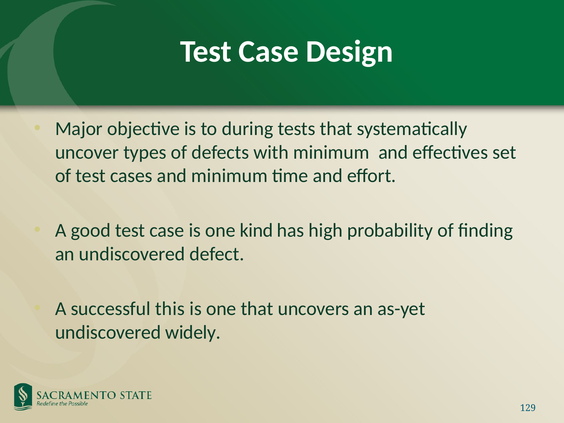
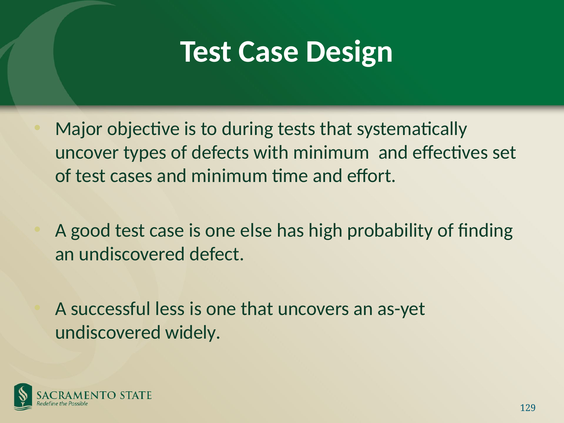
kind: kind -> else (256, 231)
this: this -> less (170, 309)
